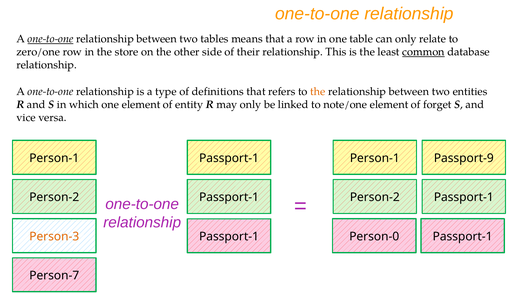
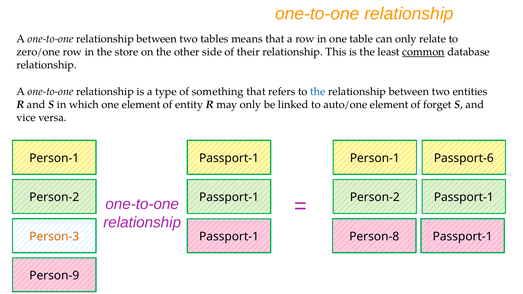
one-to-one underline: present -> none (51, 39)
definitions: definitions -> something (218, 91)
the colour: orange -> blue (318, 91)
note/one: note/one -> auto/one (345, 105)
Passport-9: Passport-9 -> Passport-6 (464, 158)
Person-0: Person-0 -> Person-8 (374, 237)
Person-7: Person-7 -> Person-9 (54, 276)
